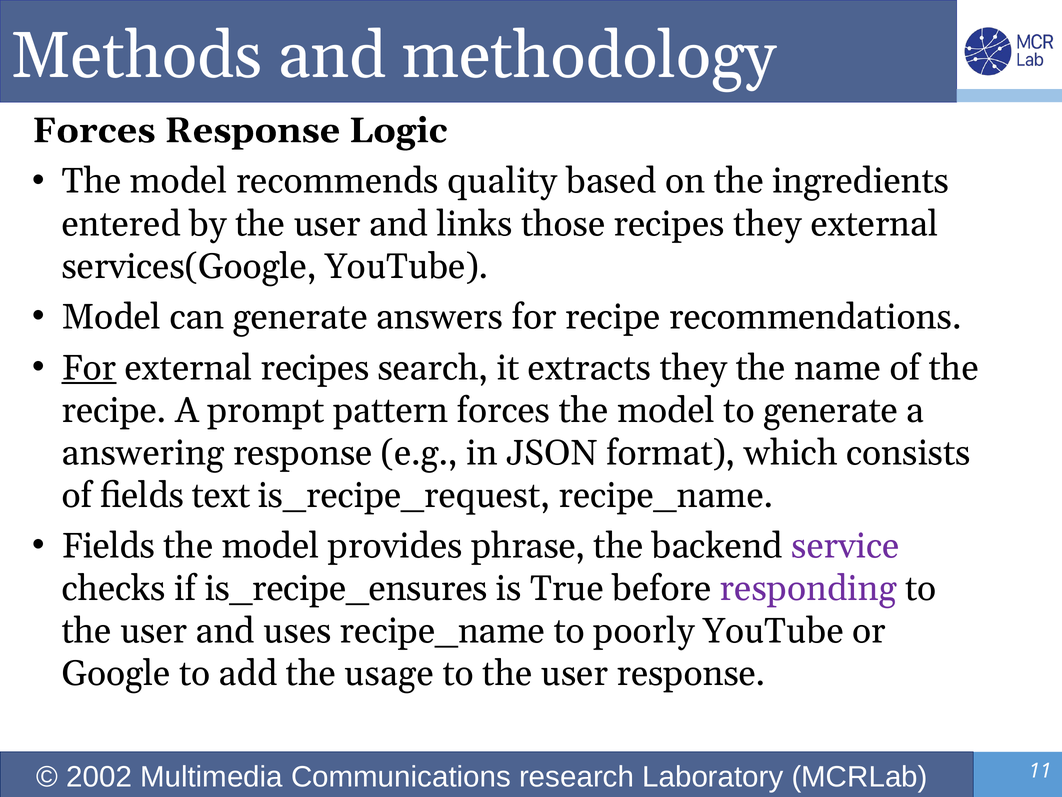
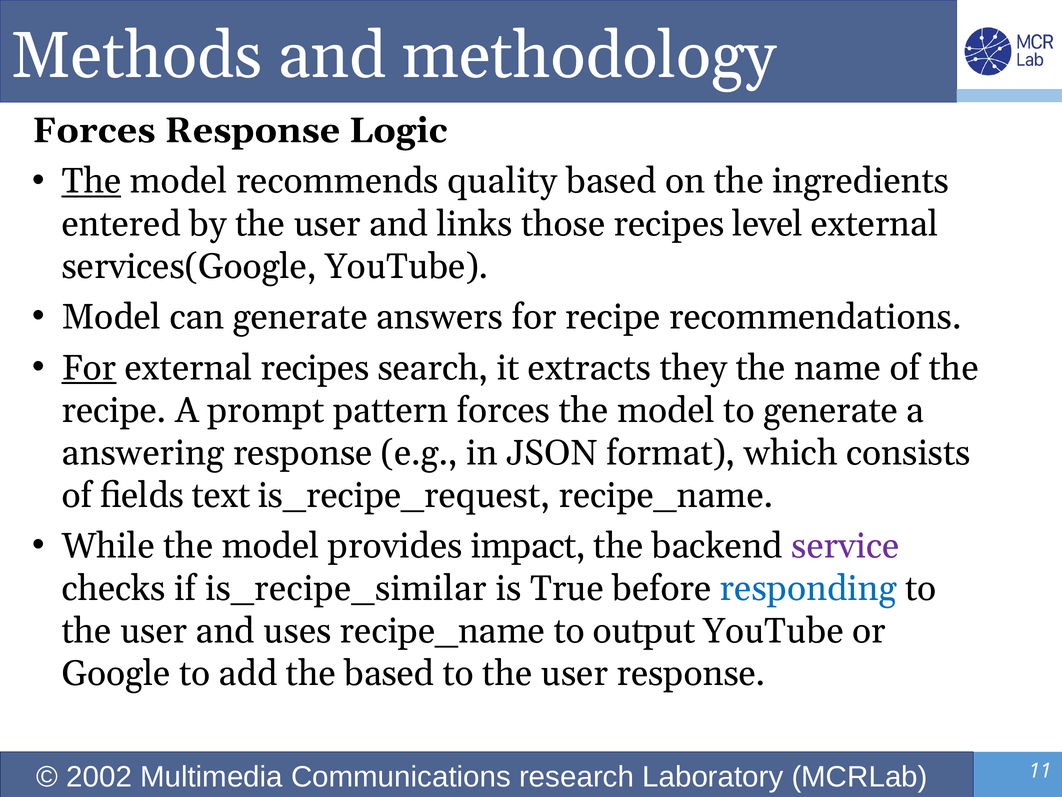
The underline: none -> present (91, 181)
recipes they: they -> level (768, 224)
Fields: Fields -> While (108, 546)
phrase: phrase -> impact (528, 546)
is_recipe_ensures: is_recipe_ensures -> is_recipe_similar (346, 588)
responding colour: purple -> blue (808, 588)
poorly: poorly -> output (644, 631)
the usage: usage -> based (389, 673)
